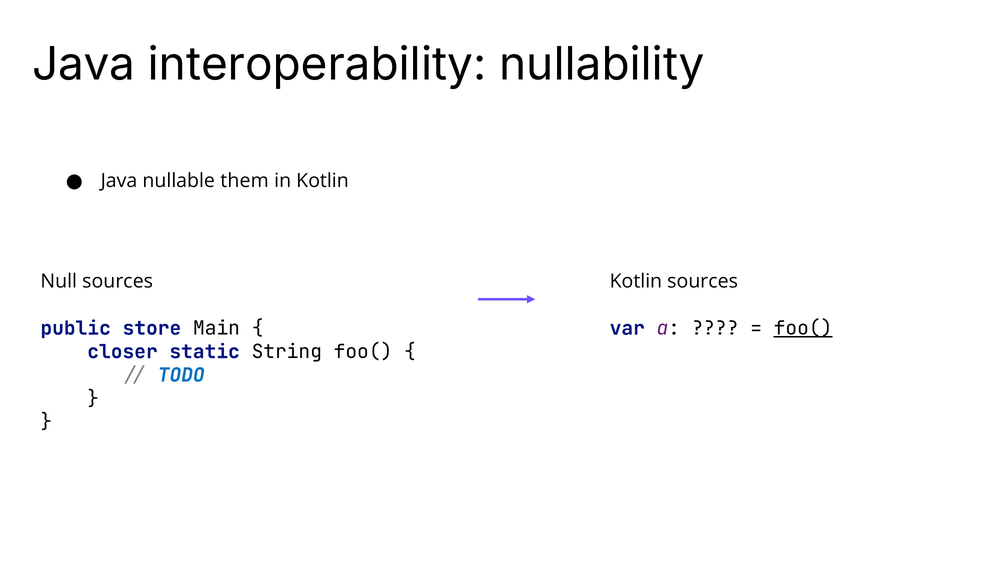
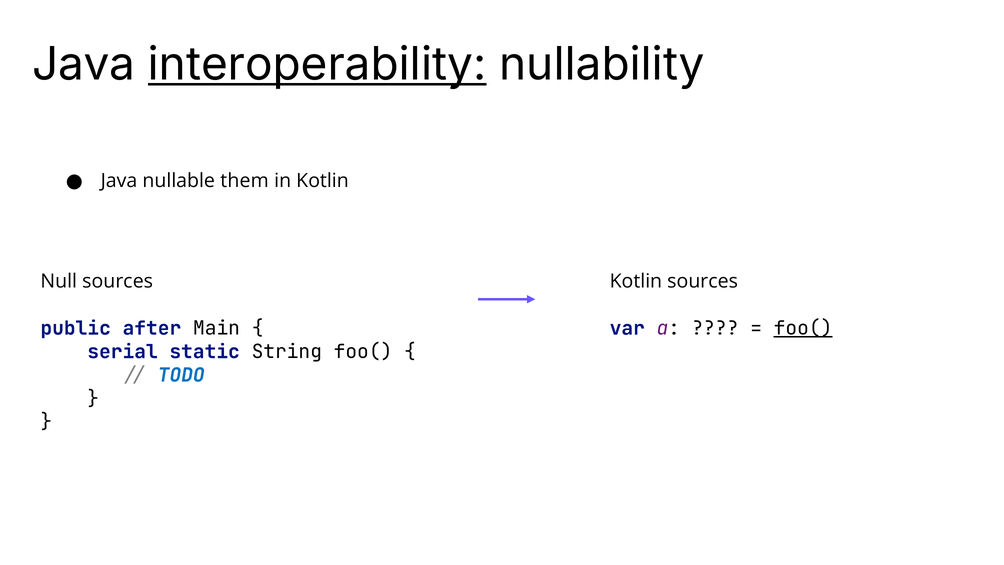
interoperability underline: none -> present (317, 65)
store: store -> after (152, 328)
closer: closer -> serial (123, 352)
